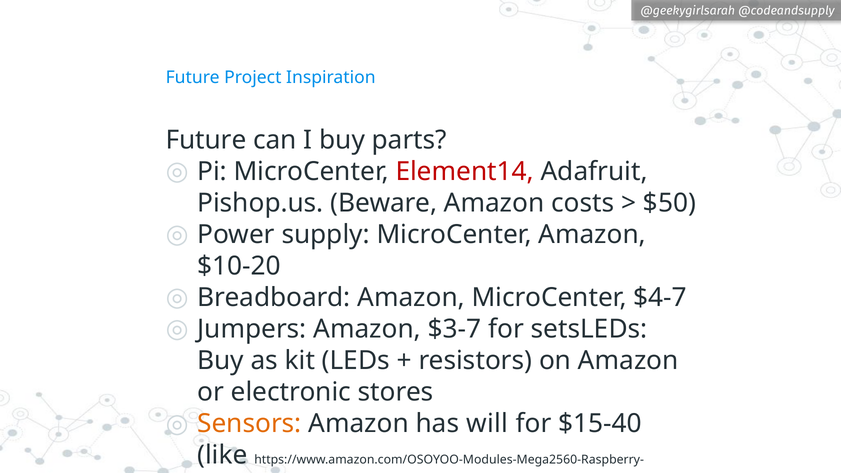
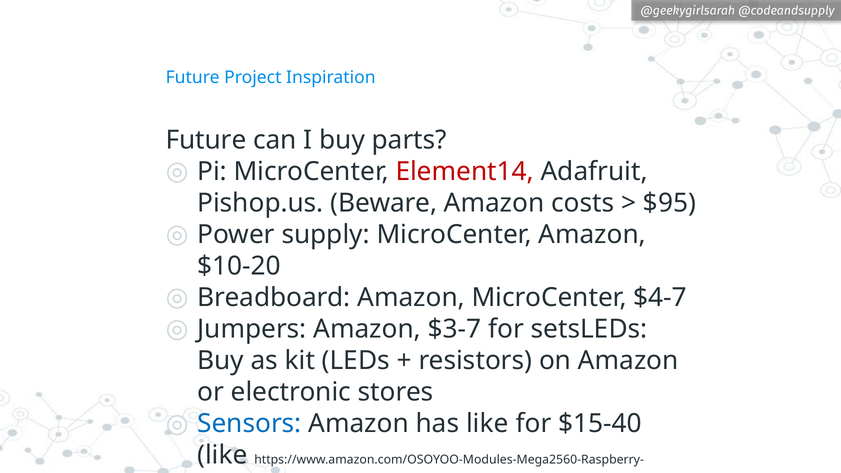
$50: $50 -> $95 (669, 203)
Sensors colour: orange -> blue (249, 424)
has will: will -> like (487, 424)
